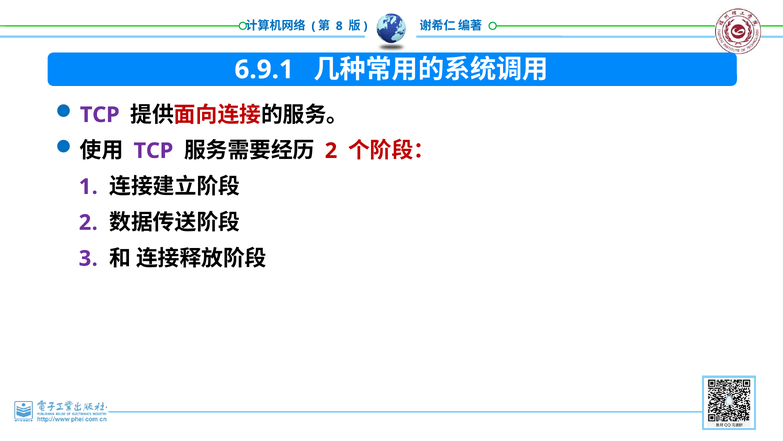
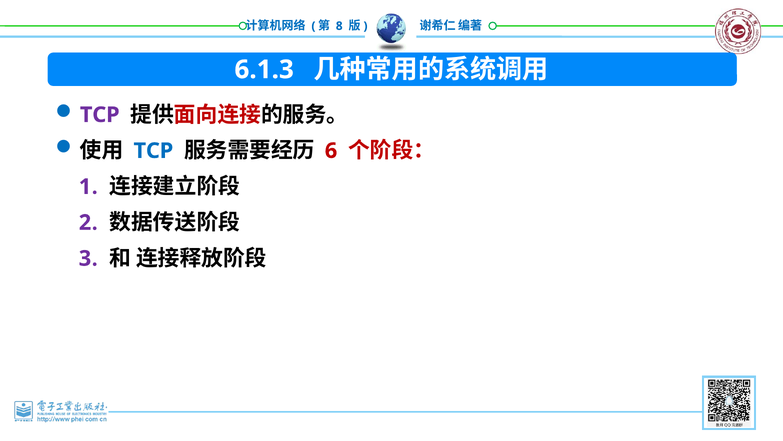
6.9.1: 6.9.1 -> 6.1.3 (264, 69)
TCP colour: purple -> blue (153, 151)
2: 2 -> 6 (331, 151)
